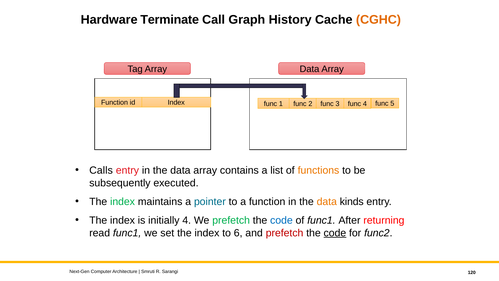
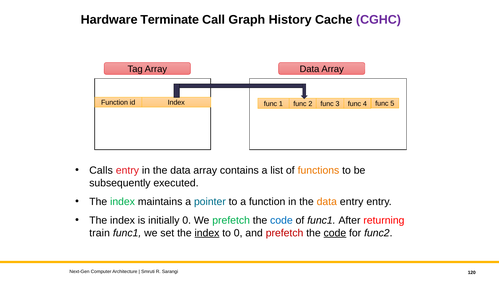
CGHC colour: orange -> purple (378, 20)
data kinds: kinds -> entry (352, 201)
initially 4: 4 -> 0 (187, 220)
read: read -> train (100, 233)
index underline: none -> present (207, 233)
to 6: 6 -> 0 (238, 233)
